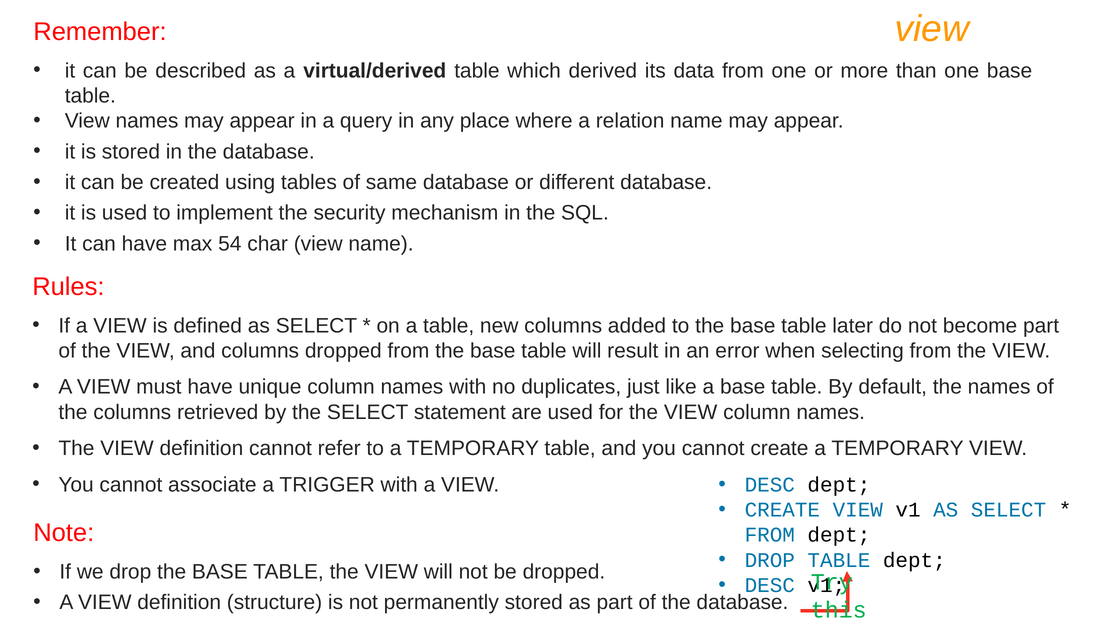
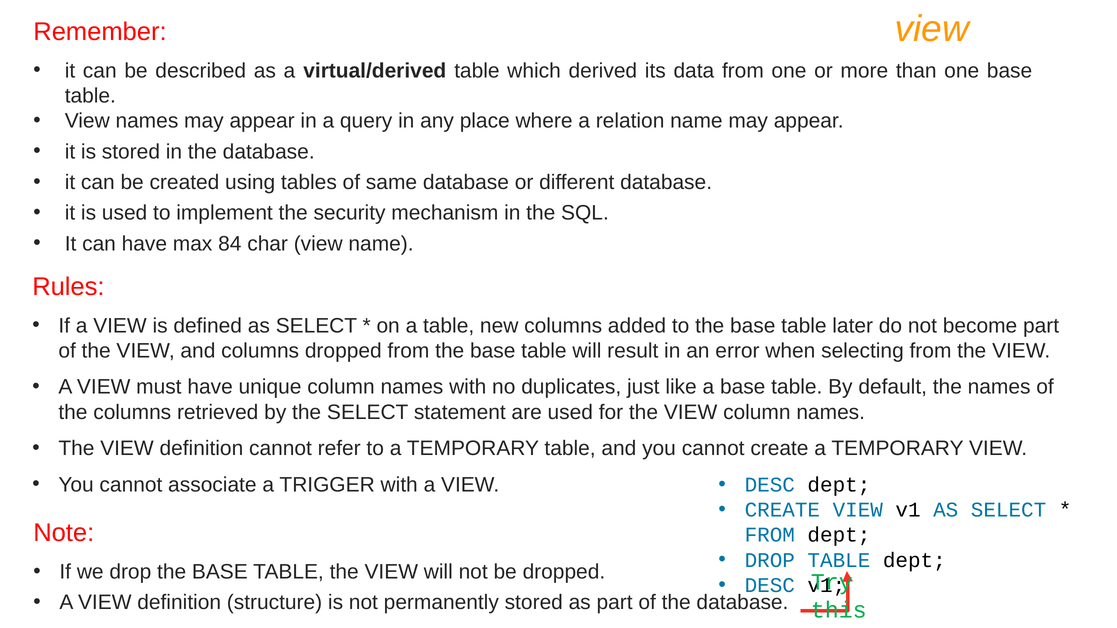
54: 54 -> 84 (230, 244)
